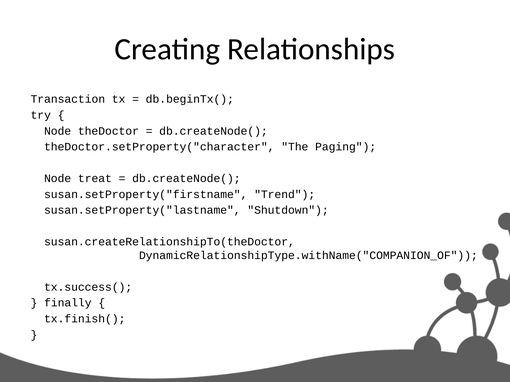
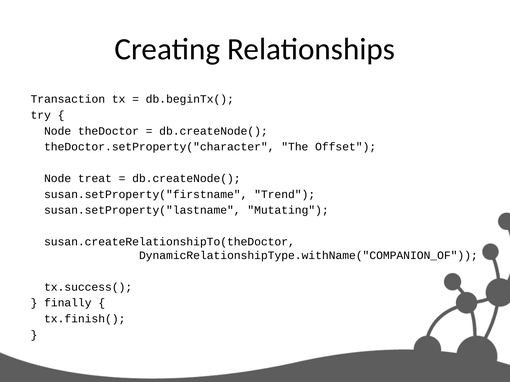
Paging: Paging -> Offset (346, 147)
Shutdown: Shutdown -> Mutating (288, 210)
